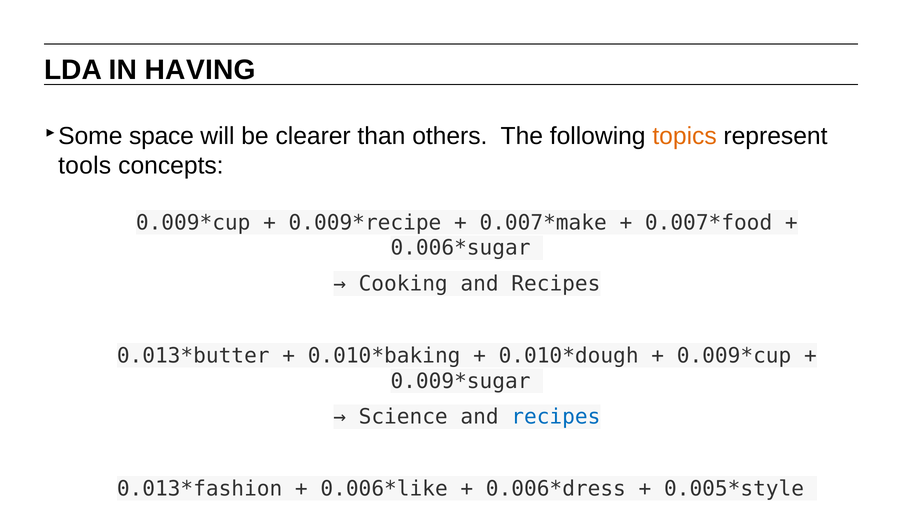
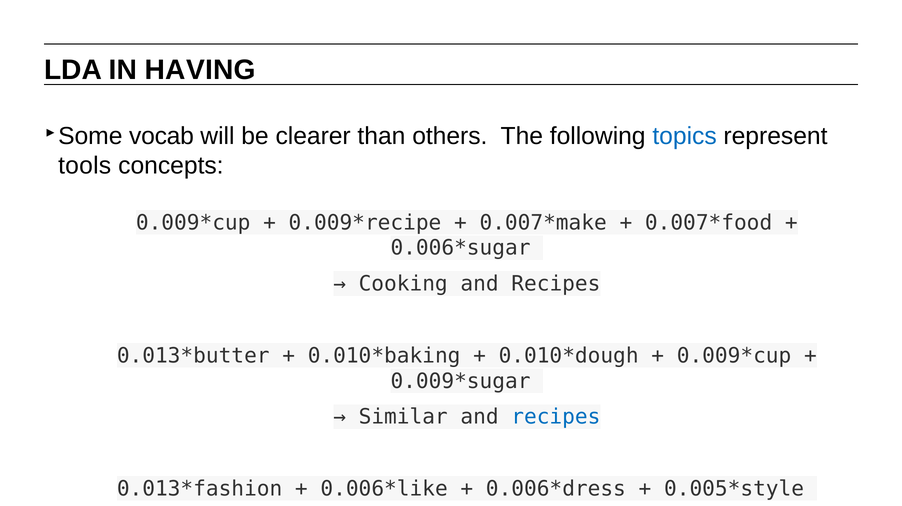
space: space -> vocab (161, 136)
topics colour: orange -> blue (685, 136)
Science: Science -> Similar (403, 417)
